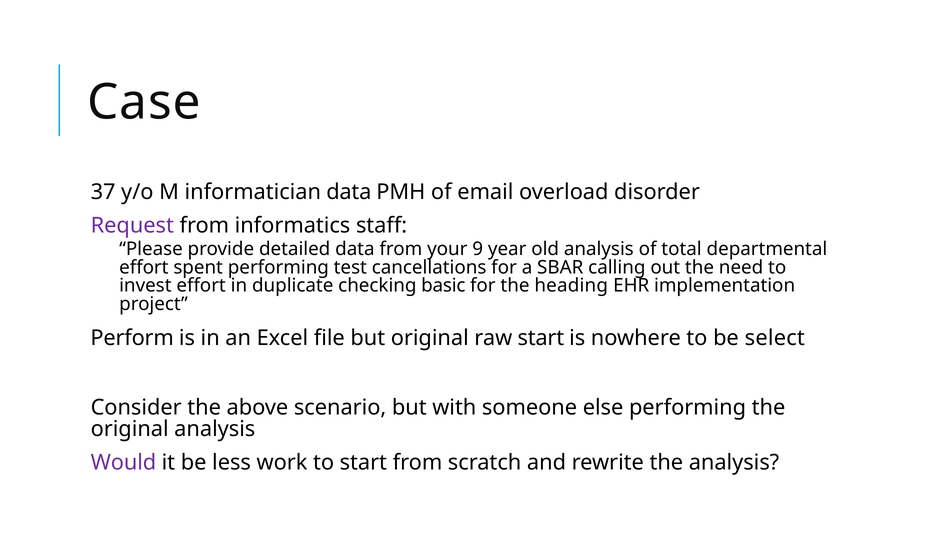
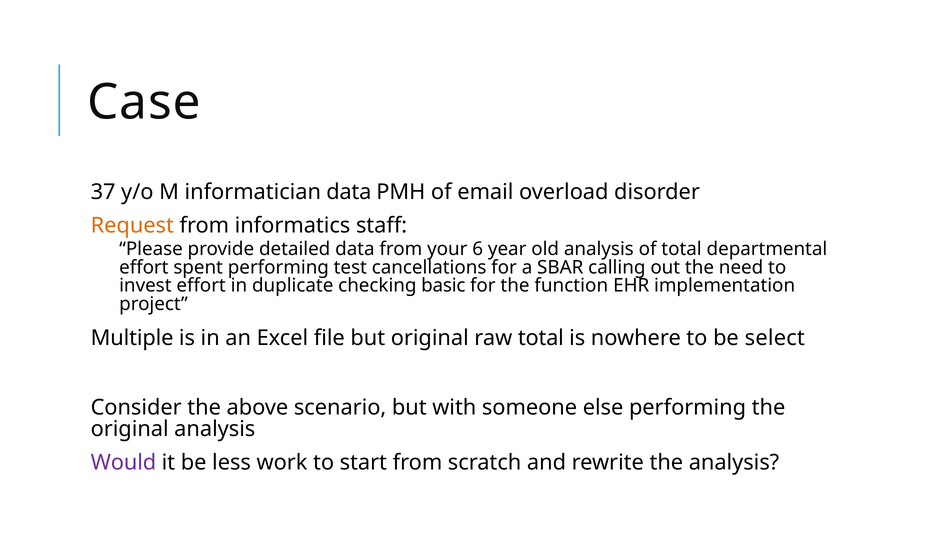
Request colour: purple -> orange (132, 225)
9: 9 -> 6 (478, 249)
heading: heading -> function (571, 285)
Perform: Perform -> Multiple (132, 338)
raw start: start -> total (541, 338)
